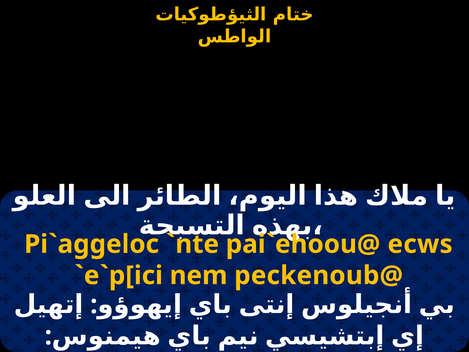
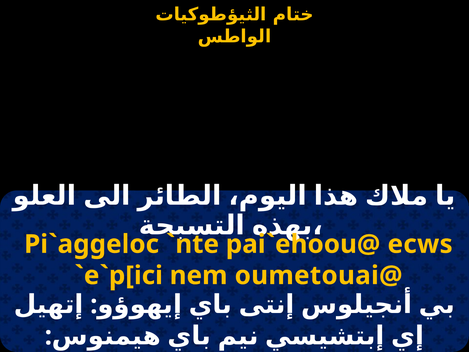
peckenoub@: peckenoub@ -> oumetouai@ (319, 275)
